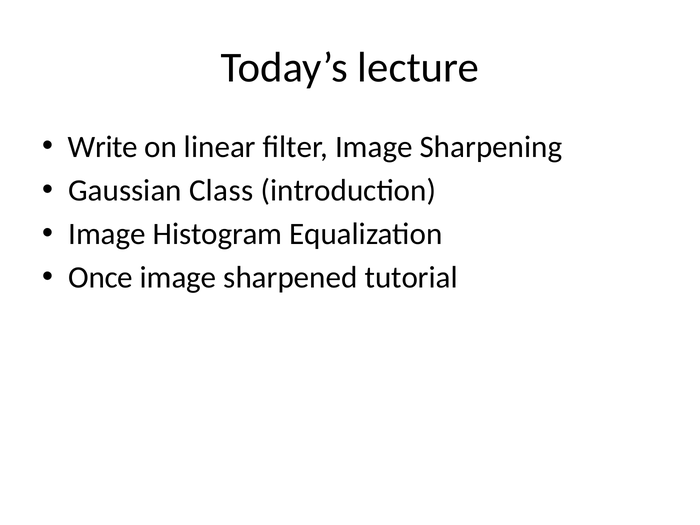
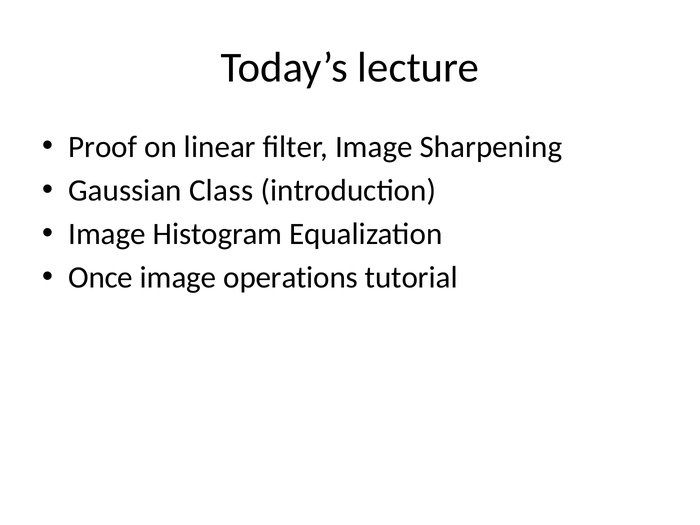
Write: Write -> Proof (103, 147)
sharpened: sharpened -> operations (291, 278)
